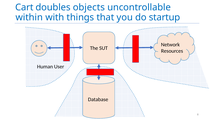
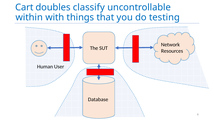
objects: objects -> classify (89, 7)
startup: startup -> testing (164, 17)
